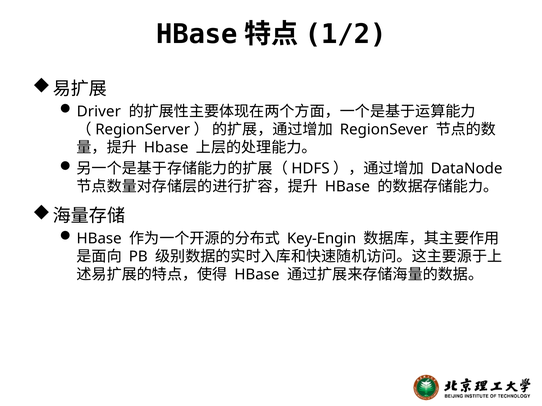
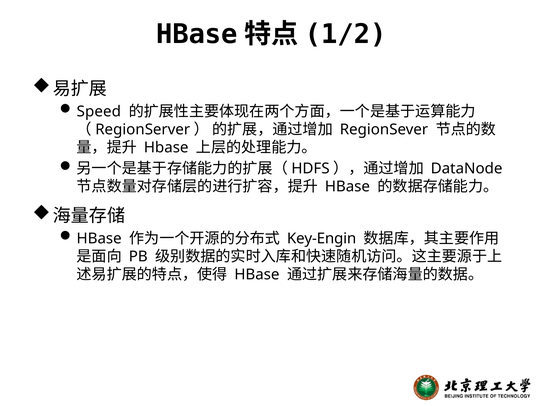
Driver: Driver -> Speed (99, 112)
